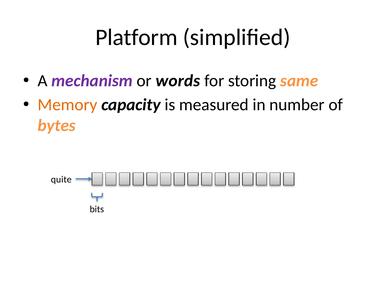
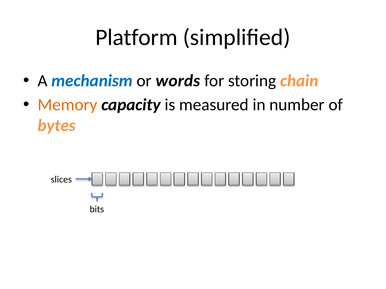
mechanism colour: purple -> blue (92, 81)
same: same -> chain (299, 81)
quite: quite -> slices (61, 180)
